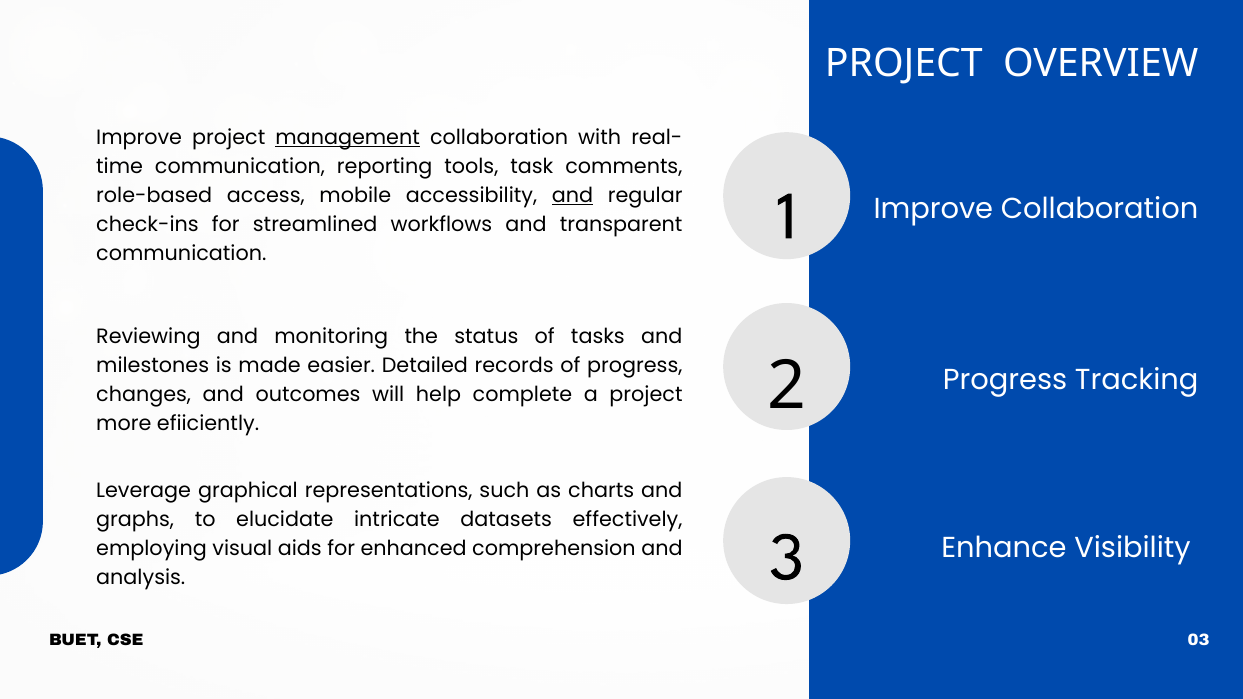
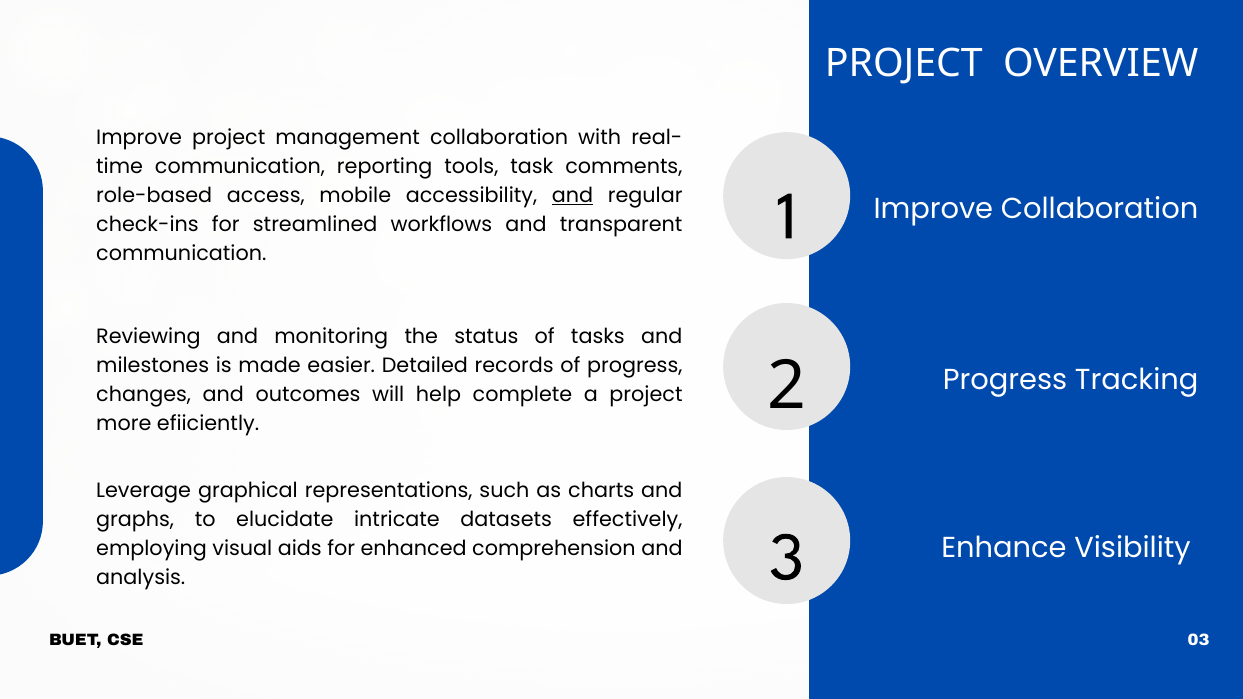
management underline: present -> none (348, 138)
